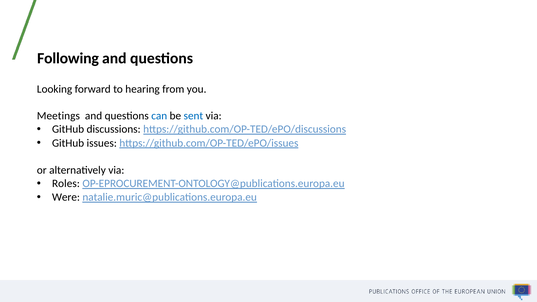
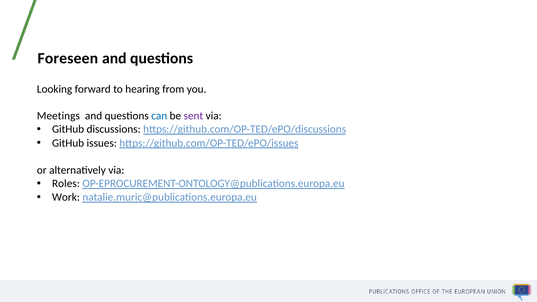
Following: Following -> Foreseen (68, 58)
sent colour: blue -> purple (193, 116)
Were: Were -> Work (66, 197)
